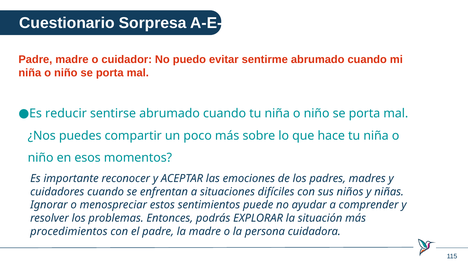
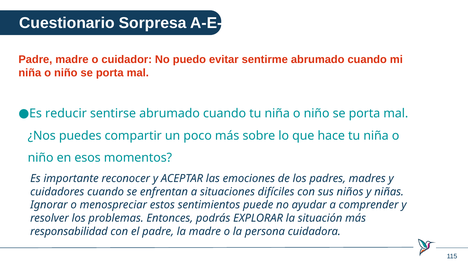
procedimientos: procedimientos -> responsabilidad (69, 231)
